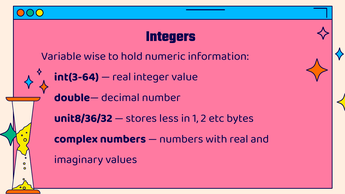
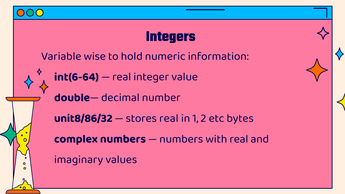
int(3-64: int(3-64 -> int(6-64 (76, 77)
unit8/36/32: unit8/36/32 -> unit8/86/32 (83, 118)
stores less: less -> real (169, 118)
